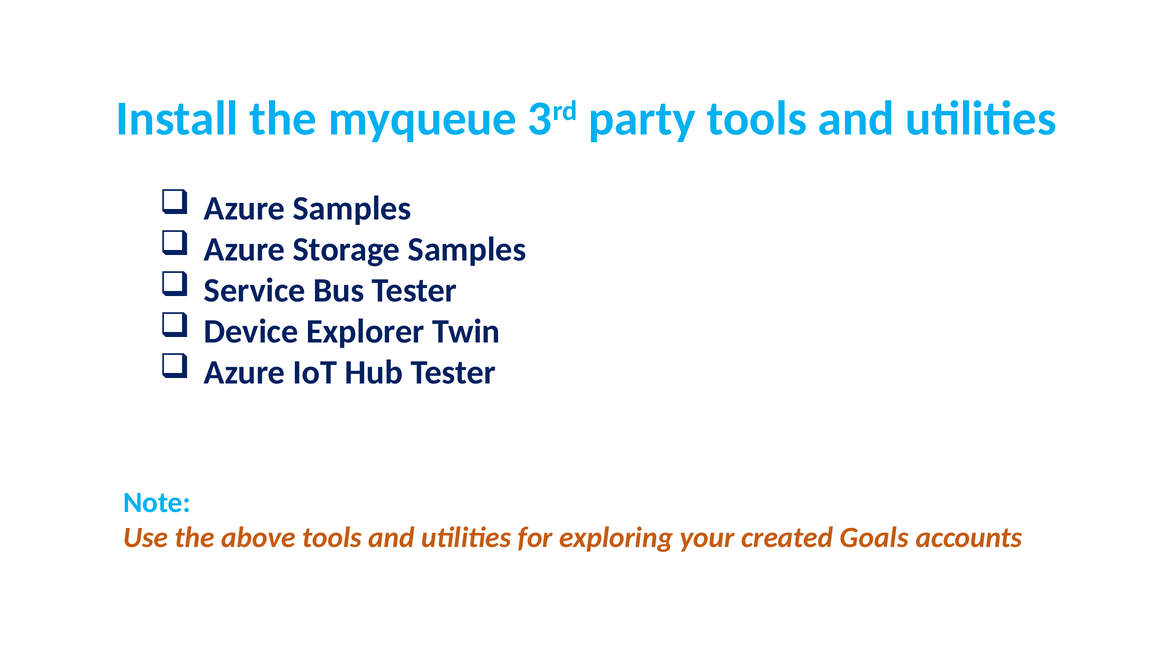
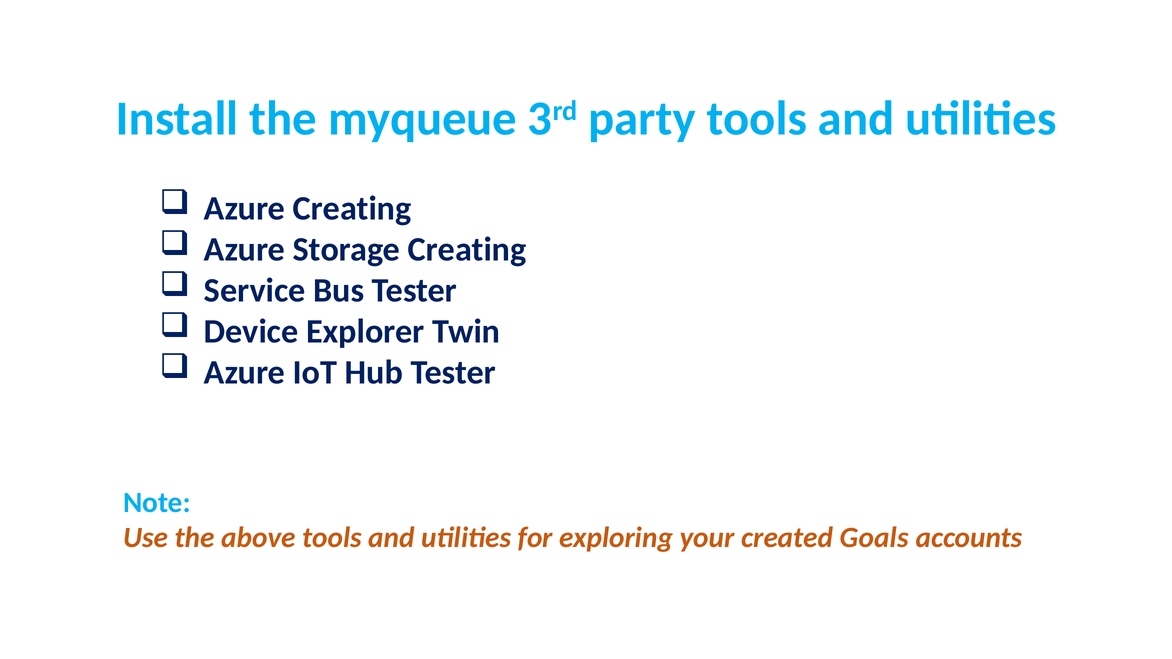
Azure Samples: Samples -> Creating (352, 209)
Storage Samples: Samples -> Creating (467, 250)
